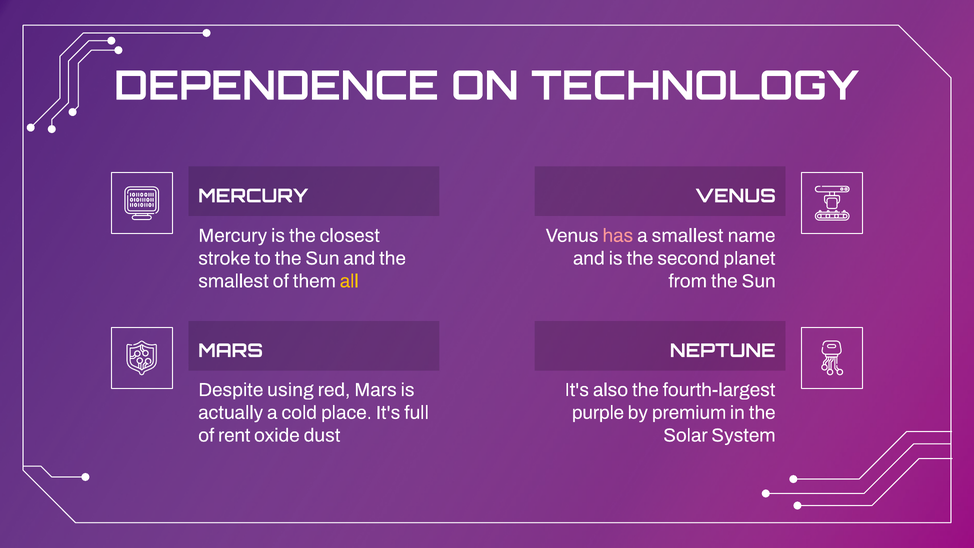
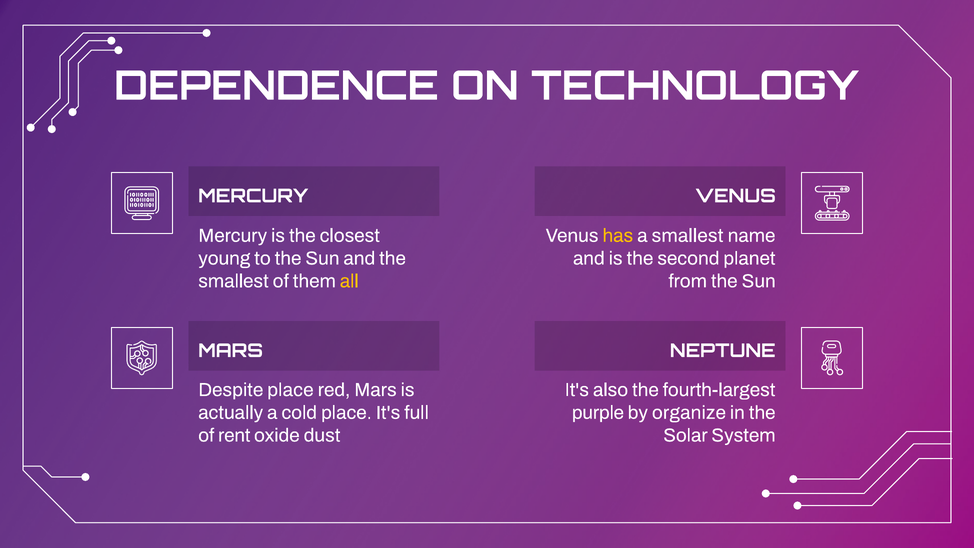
has colour: pink -> yellow (618, 236)
stroke: stroke -> young (224, 258)
Despite using: using -> place (290, 390)
premium: premium -> organize (689, 412)
